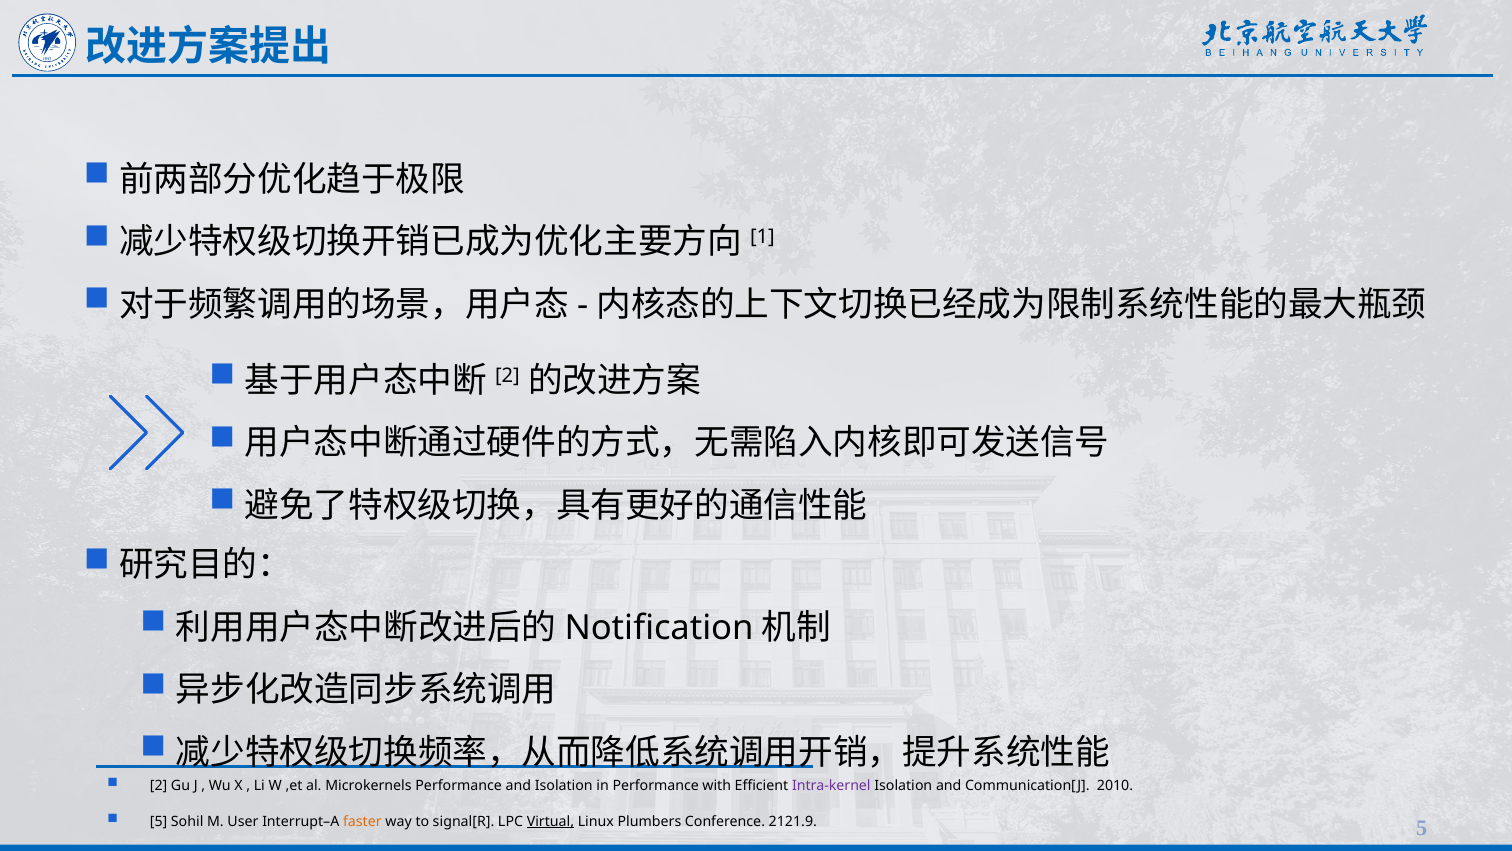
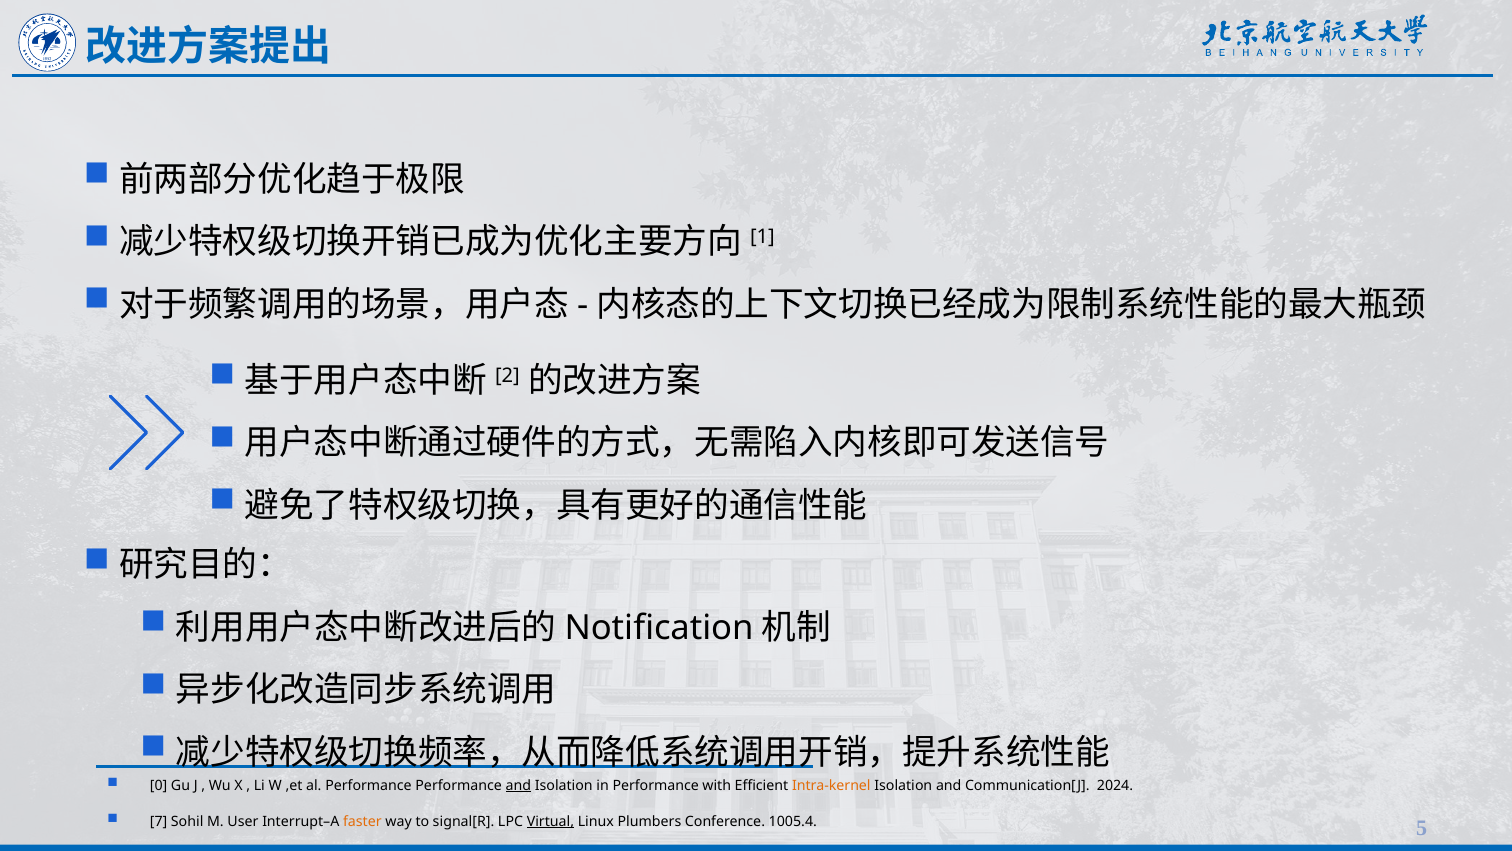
2: 2 -> 0 (159, 785)
al Microkernels: Microkernels -> Performance (368, 785)
and underline: none -> present (518, 785)
Intra-kernel colour: purple -> orange (831, 785)
2010: 2010 -> 2024 (1115, 785)
5: 5 -> 7 (159, 821)
2121.9: 2121.9 -> 1005.4 (793, 821)
